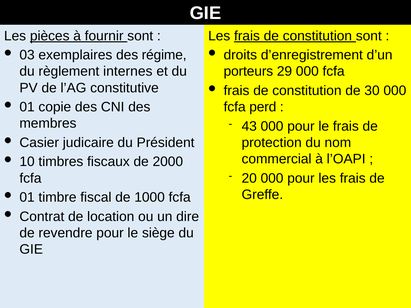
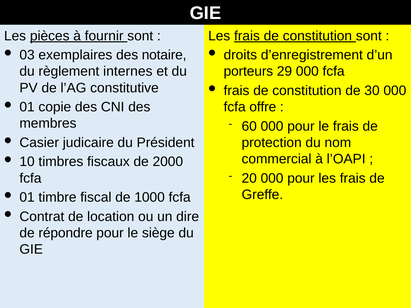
régime: régime -> notaire (164, 55)
perd: perd -> offre (263, 107)
43: 43 -> 60 (249, 126)
revendre: revendre -> répondre (66, 233)
